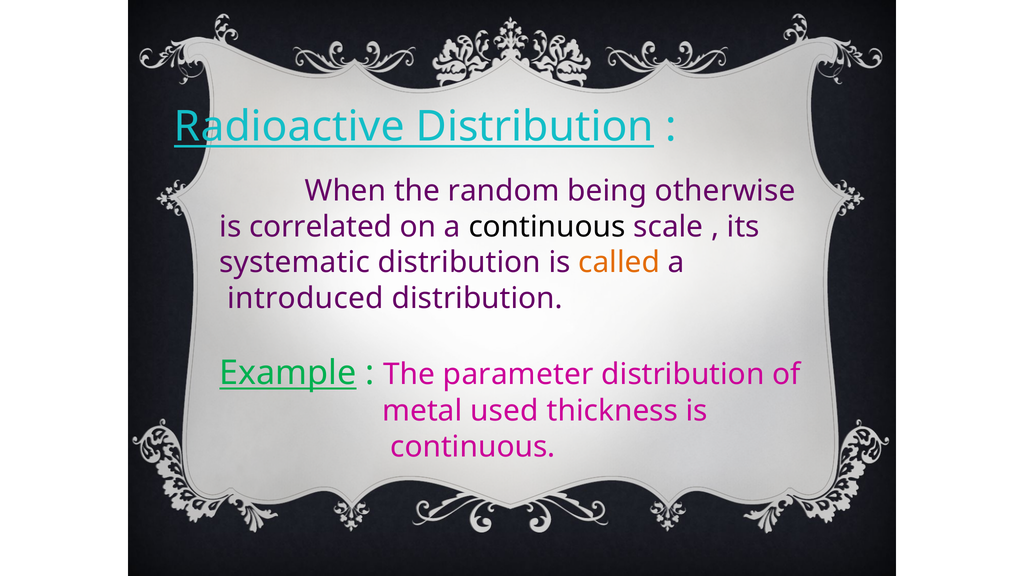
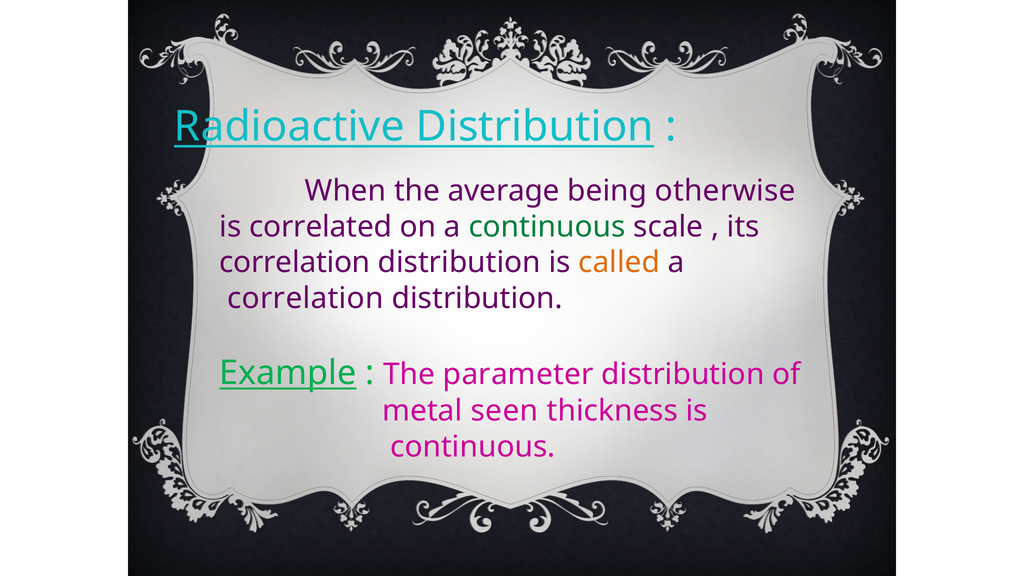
random: random -> average (504, 191)
continuous colour: black -> green (547, 227)
systematic: systematic -> correlation (295, 262)
introduced: introduced -> correlation (305, 298)
used: used -> seen (504, 411)
